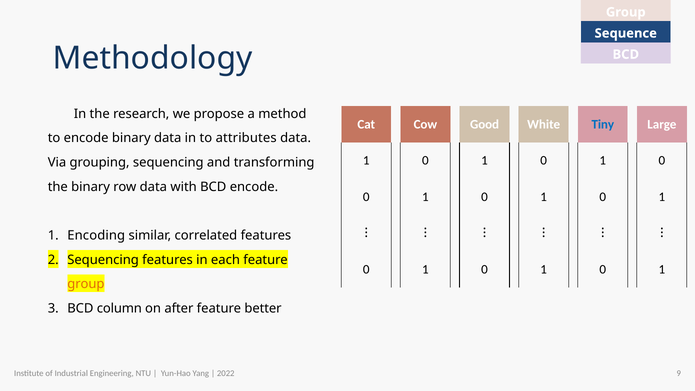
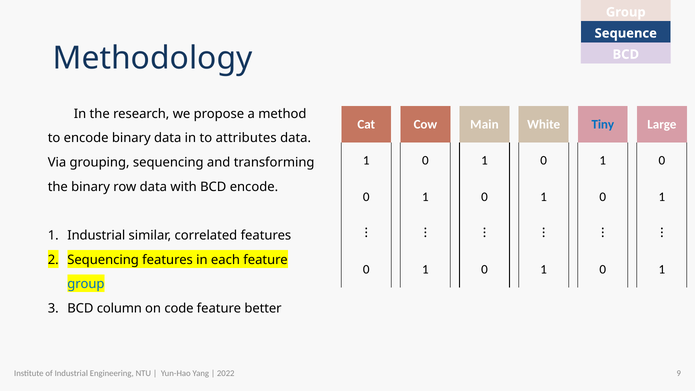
Good: Good -> Main (484, 124)
1 Encoding: Encoding -> Industrial (96, 235)
group colour: orange -> blue (86, 284)
after: after -> code (179, 308)
